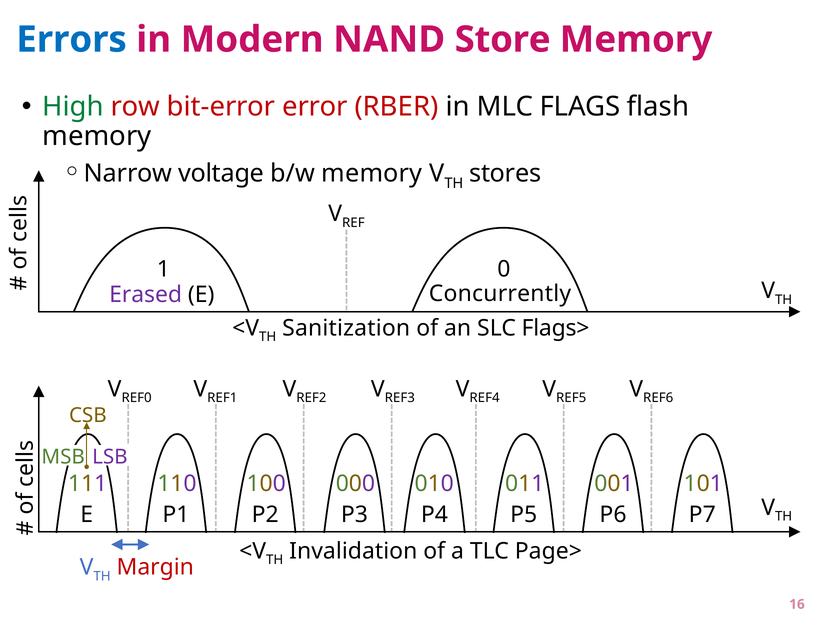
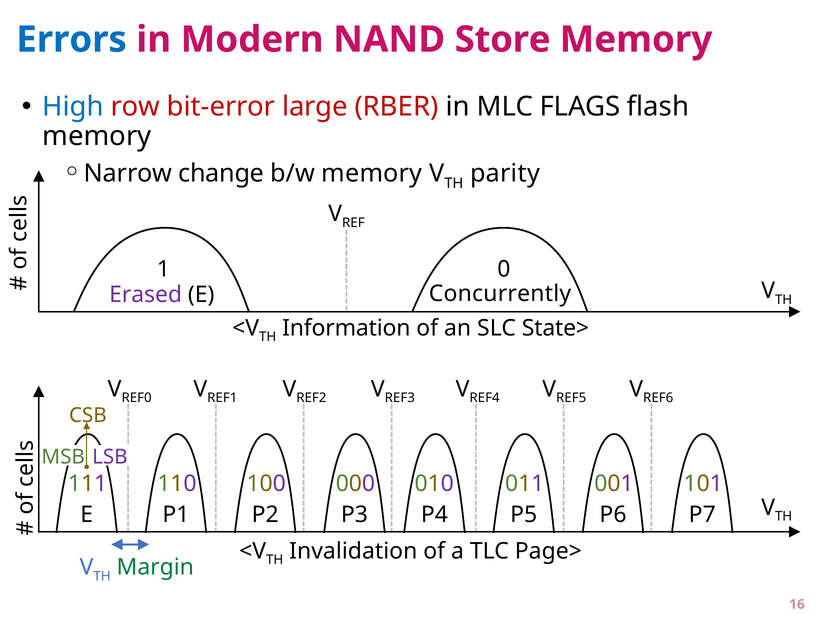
High colour: green -> blue (73, 107)
error: error -> large (315, 107)
voltage: voltage -> change (221, 174)
stores: stores -> parity (505, 174)
Sanitization: Sanitization -> Information (346, 328)
Flags>: Flags> -> State> (555, 328)
Margin colour: red -> green (155, 568)
